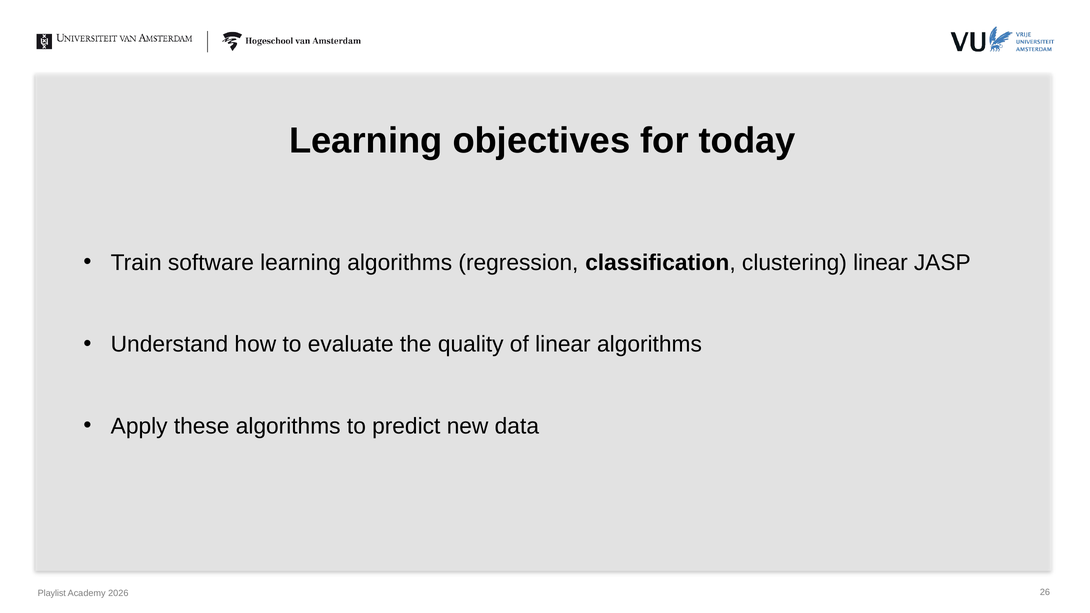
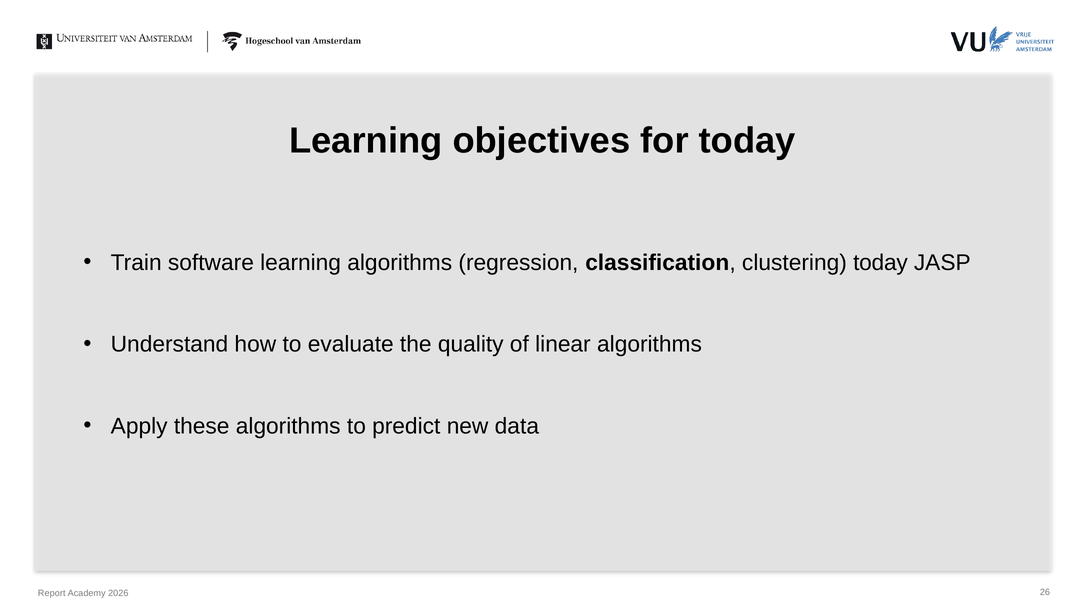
clustering linear: linear -> today (880, 263)
Playlist: Playlist -> Report (52, 593)
